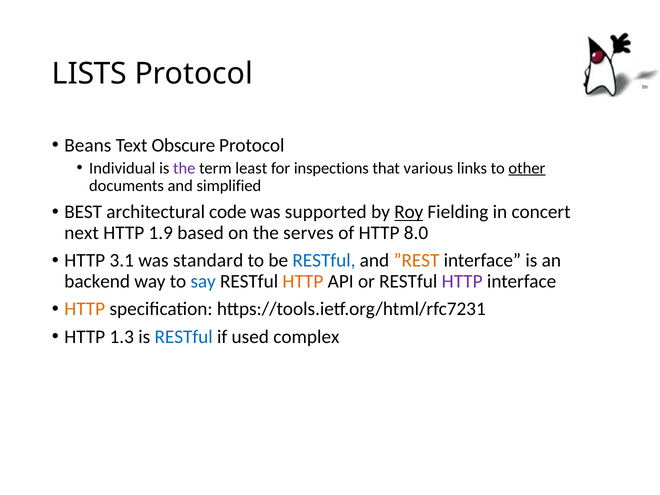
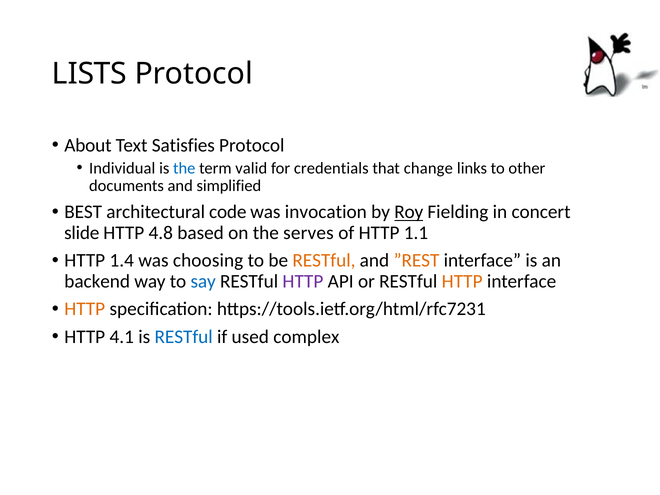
Beans: Beans -> About (88, 145)
Obscure: Obscure -> Satisfies (183, 145)
the colour: purple -> blue (184, 168)
least: least -> valid (251, 168)
inspections: inspections -> credentials (331, 168)
various: various -> change (428, 168)
other underline: present -> none (527, 168)
supported: supported -> invocation (326, 212)
next: next -> slide (82, 233)
1.9: 1.9 -> 4.8 (161, 233)
8.0: 8.0 -> 1.1 (416, 233)
3.1: 3.1 -> 1.4 (122, 261)
standard: standard -> choosing (208, 261)
RESTful colour: blue -> orange (324, 261)
HTTP colour: orange -> purple (303, 281)
HTTP colour: purple -> orange (462, 281)
1.3: 1.3 -> 4.1 (122, 337)
